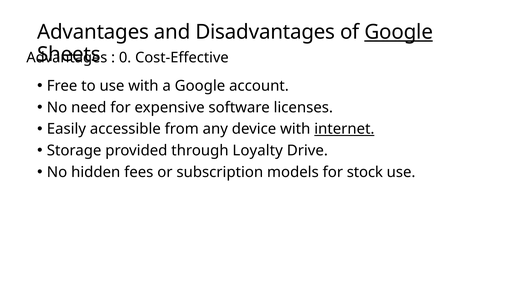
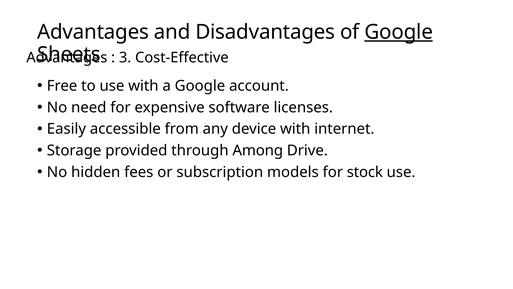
0: 0 -> 3 (125, 58)
internet underline: present -> none (344, 129)
Loyalty: Loyalty -> Among (258, 150)
